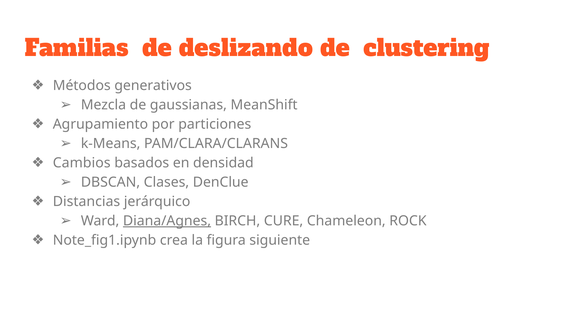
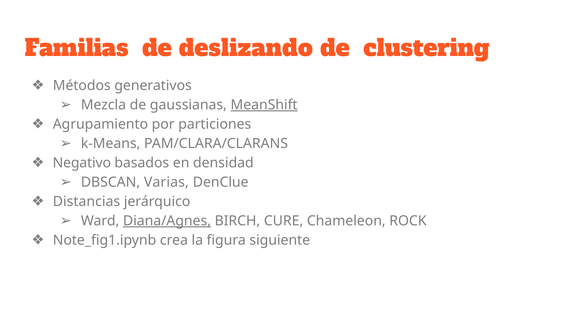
MeanShift underline: none -> present (264, 105)
Cambios: Cambios -> Negativo (82, 163)
Clases: Clases -> Varias (166, 182)
